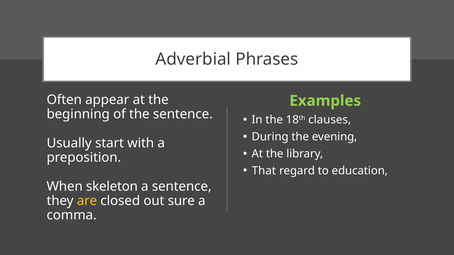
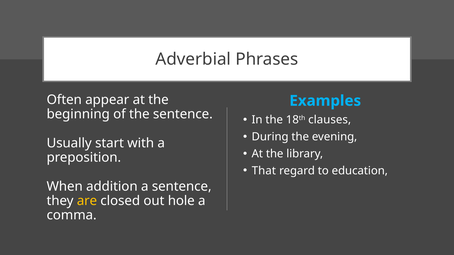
Examples colour: light green -> light blue (325, 101)
skeleton: skeleton -> addition (112, 187)
sure: sure -> hole (181, 201)
